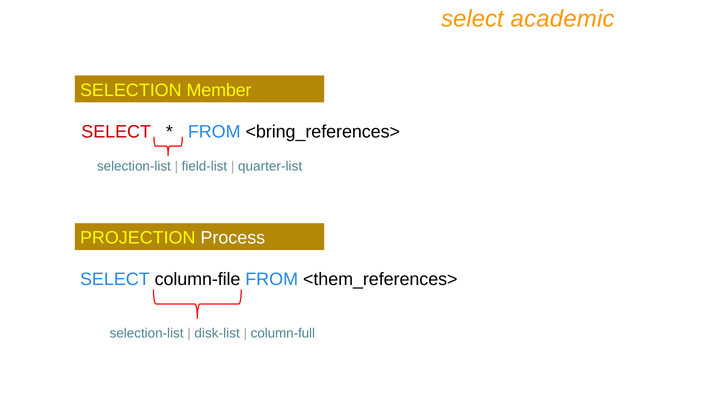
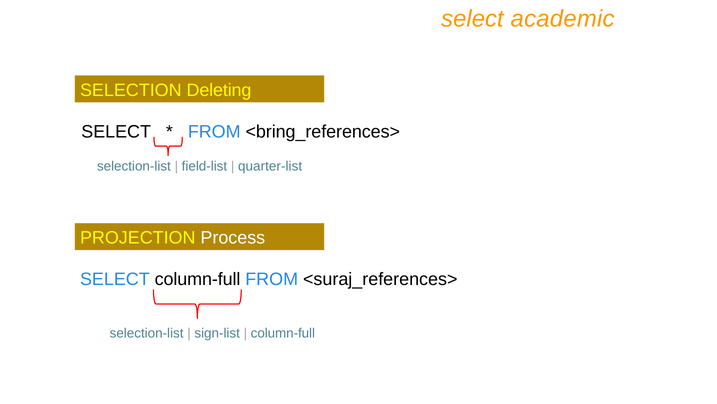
Member: Member -> Deleting (219, 90)
SELECT colour: red -> black (116, 131)
SELECT column-file: column-file -> column-full (198, 279)
<them_references>: <them_references> -> <suraj_references> (380, 279)
disk-list: disk-list -> sign-list (217, 333)
